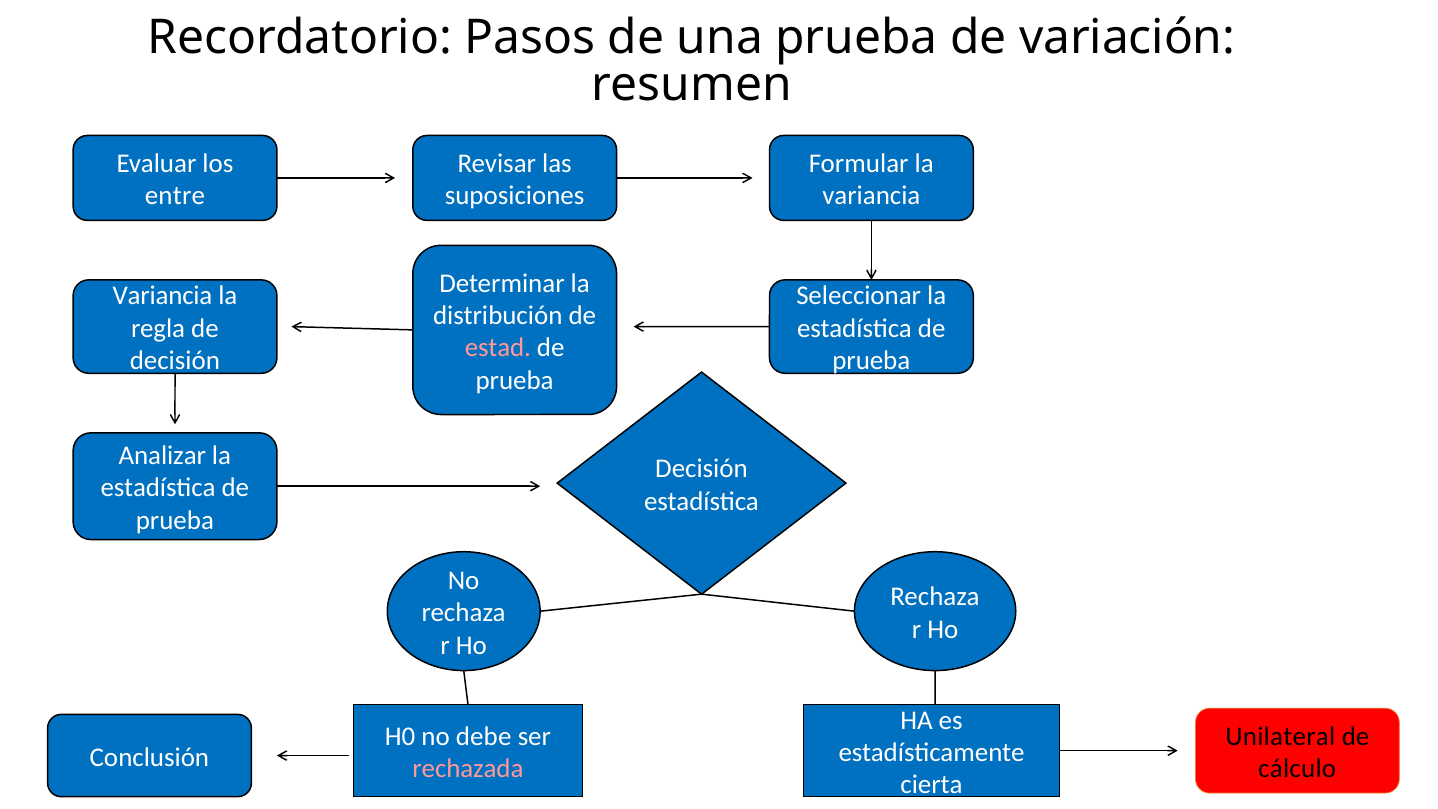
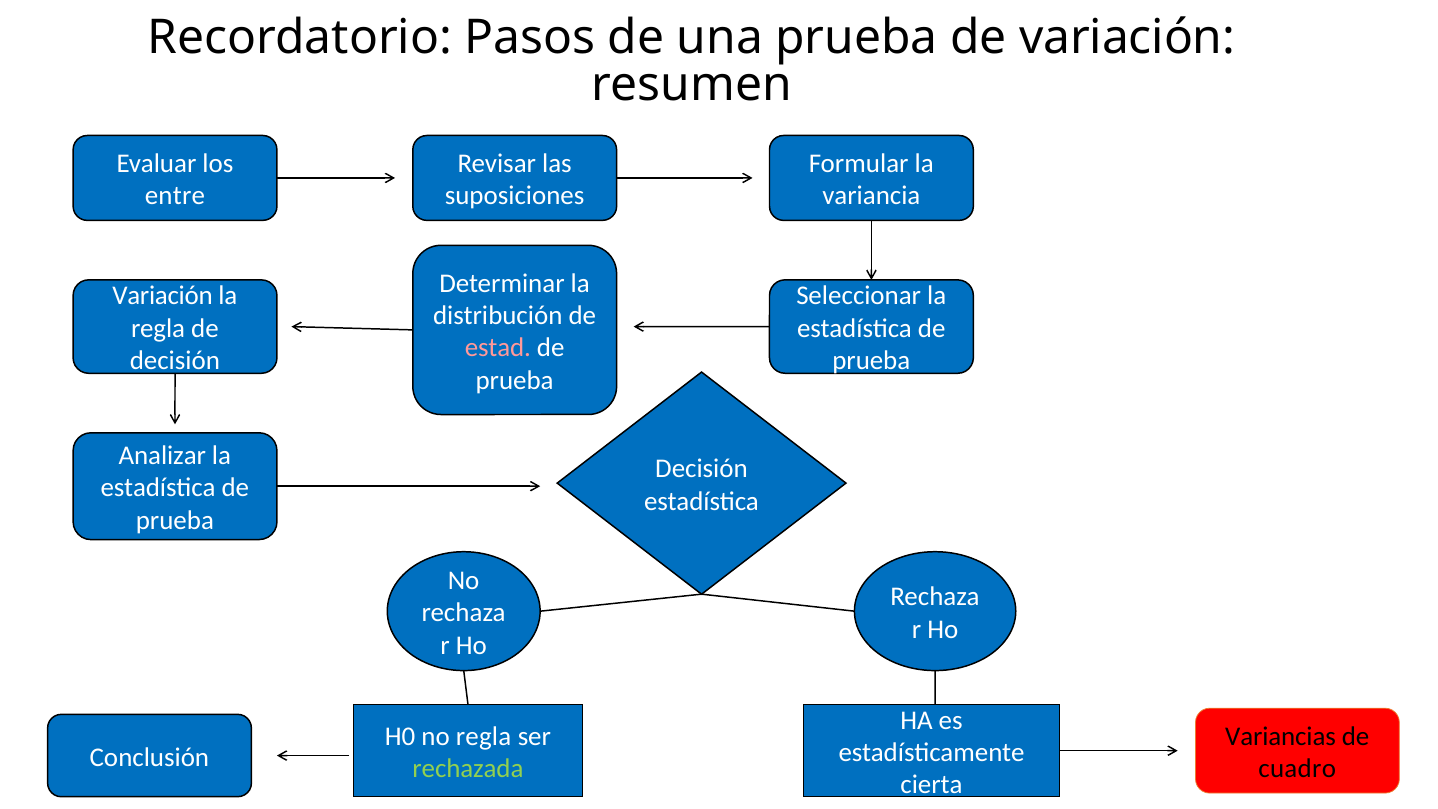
Variancia: Variancia -> Variación (163, 296)
Unilateral: Unilateral -> Variancias (1280, 736)
no debe: debe -> regla (484, 736)
cálculo: cálculo -> cuadro (1297, 769)
rechazada colour: pink -> light green (468, 769)
